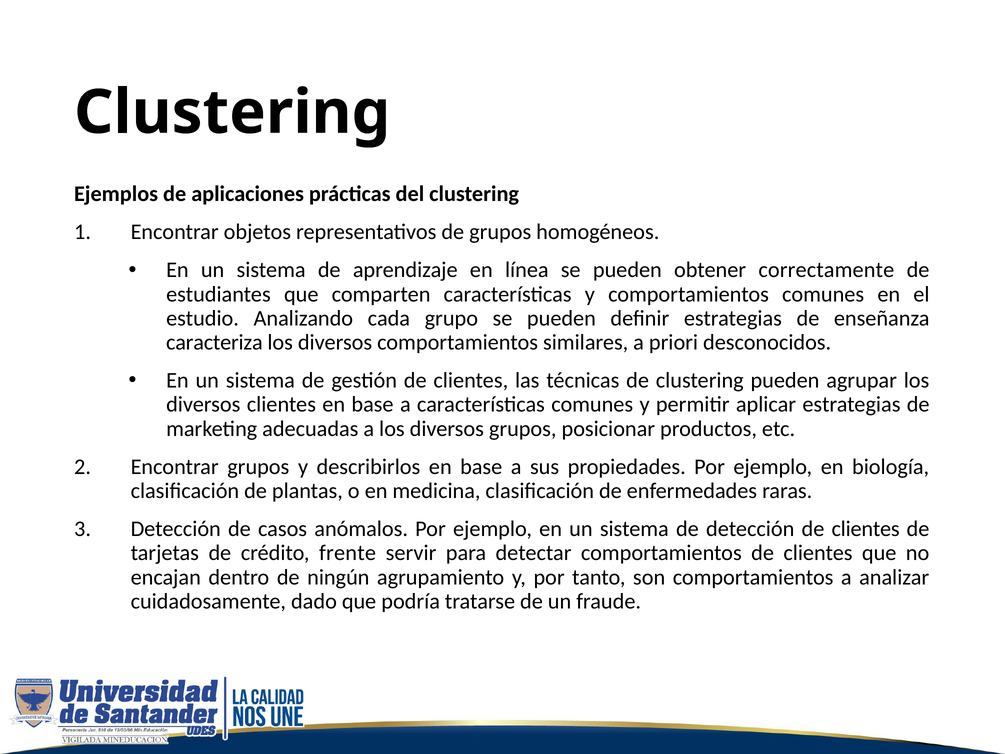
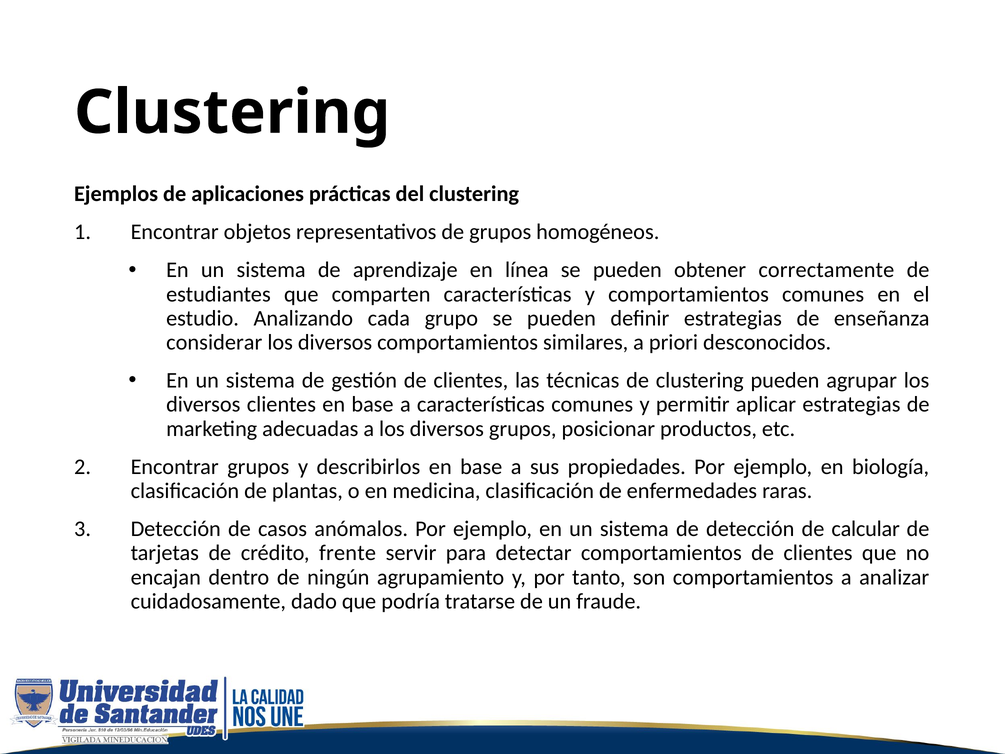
caracteriza: caracteriza -> considerar (214, 342)
detección de clientes: clientes -> calcular (866, 529)
